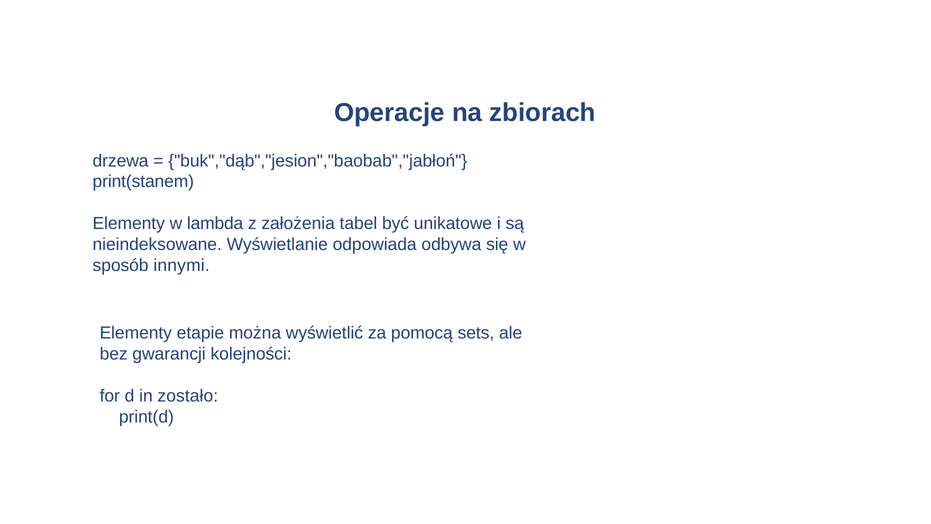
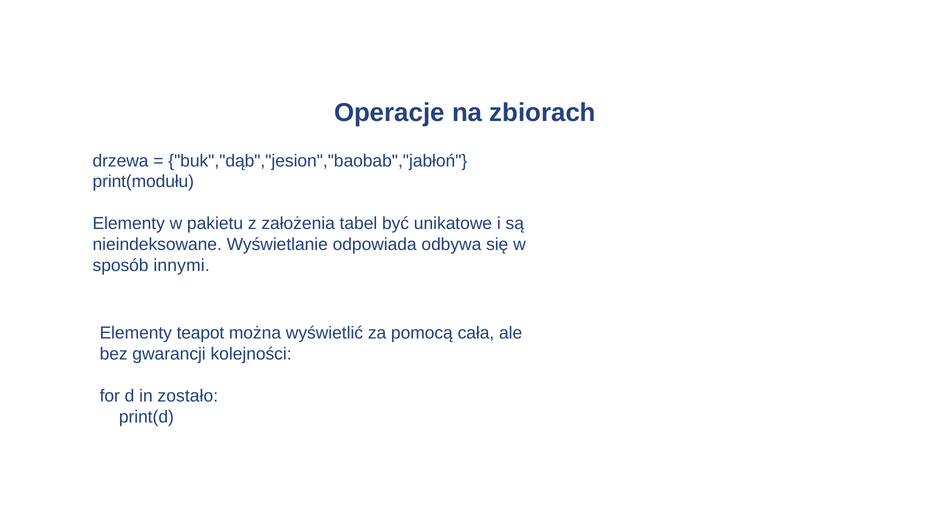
print(stanem: print(stanem -> print(modułu (143, 182)
lambda: lambda -> pakietu (215, 223)
etapie: etapie -> teapot (200, 333)
sets: sets -> cała (476, 333)
